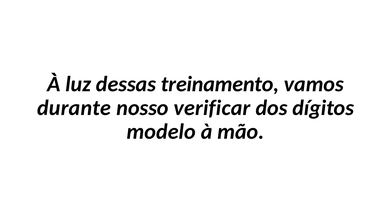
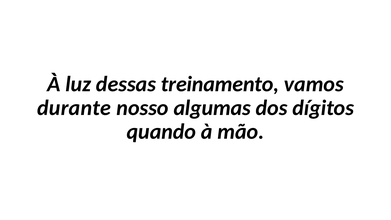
verificar: verificar -> algumas (212, 108)
modelo: modelo -> quando (161, 132)
